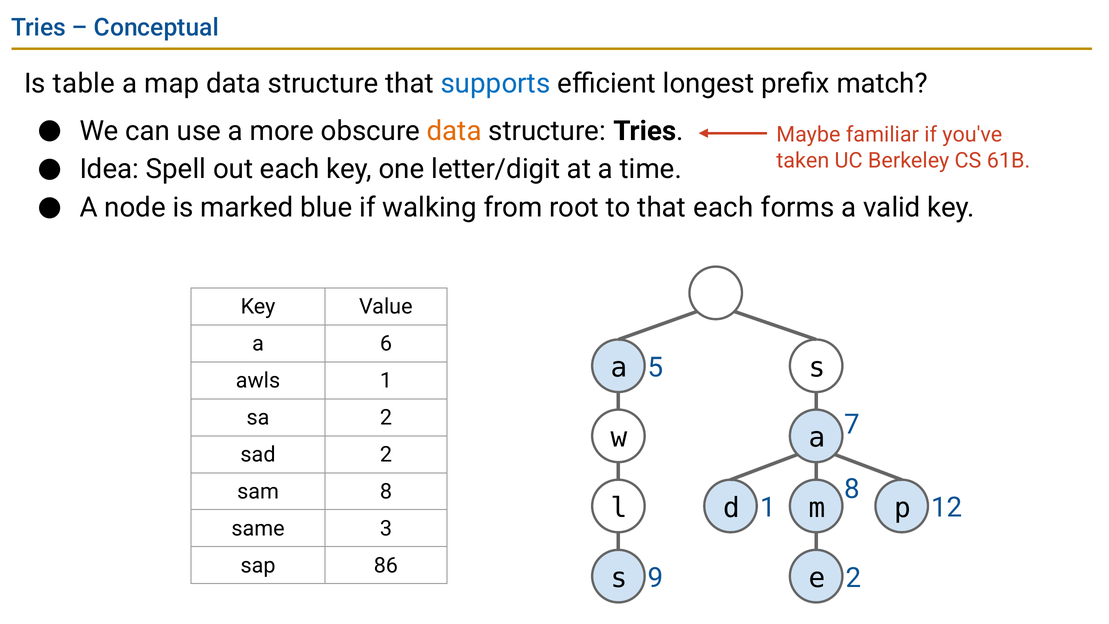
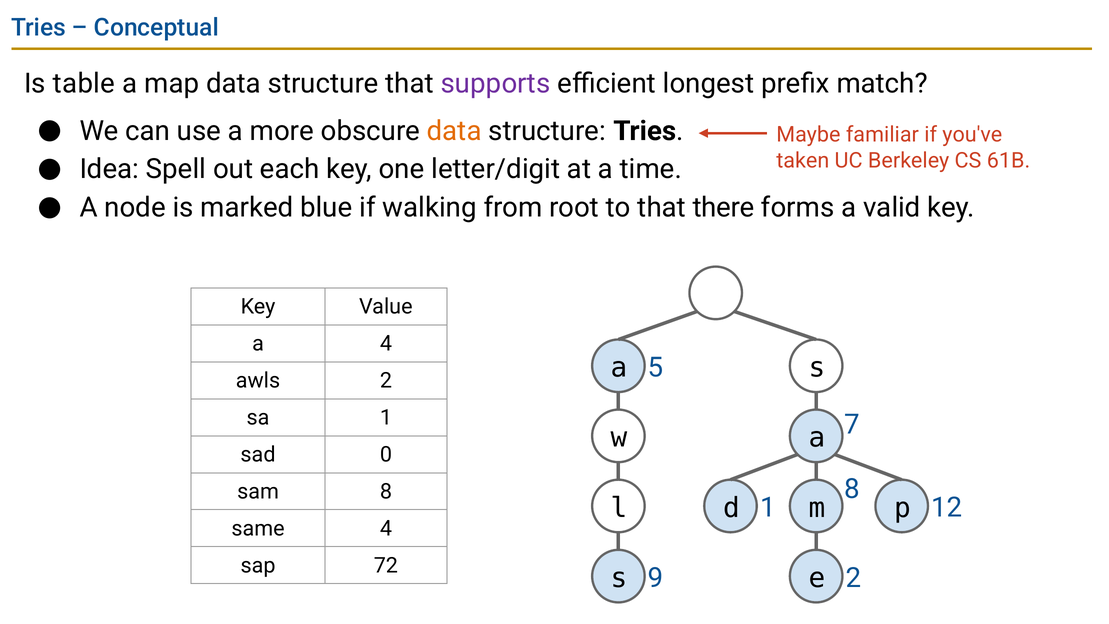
supports colour: blue -> purple (495, 83)
that each: each -> there (724, 207)
a 6: 6 -> 4 (386, 344)
awls 1: 1 -> 2 (386, 381)
sa 2: 2 -> 1 (386, 417)
sad 2: 2 -> 0 (386, 454)
same 3: 3 -> 4 (386, 528)
86: 86 -> 72 (386, 565)
